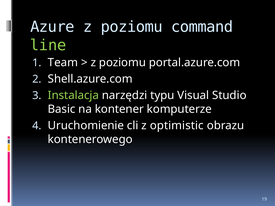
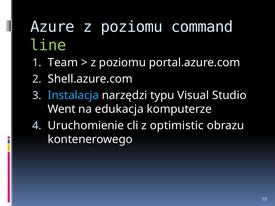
Instalacja colour: light green -> light blue (73, 96)
Basic: Basic -> Went (62, 109)
kontener: kontener -> edukacja (119, 109)
